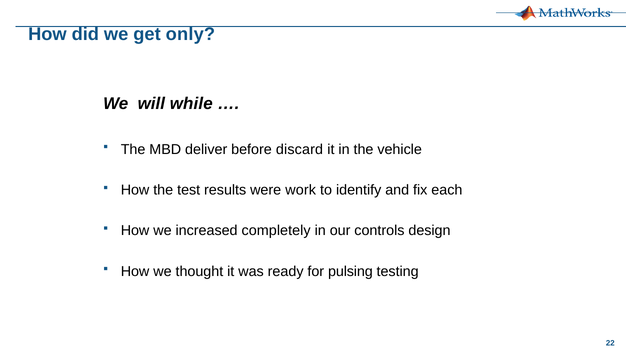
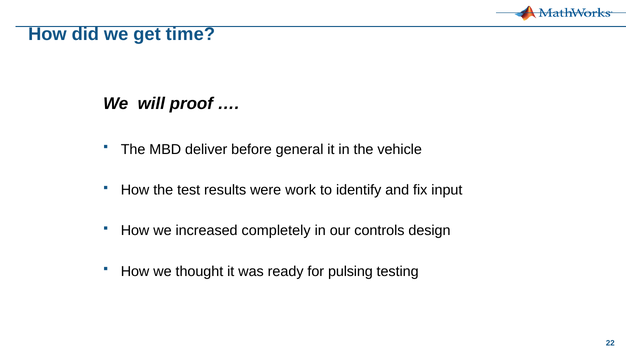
only: only -> time (190, 34)
while: while -> proof (191, 104)
discard: discard -> general (300, 149)
each: each -> input (447, 190)
